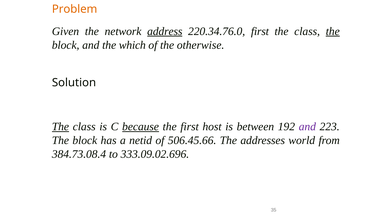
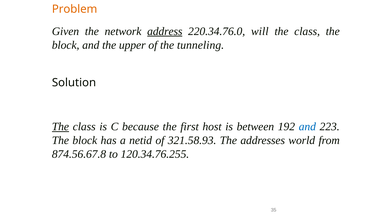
220.34.76.0 first: first -> will (260, 31)
the underline: present -> none (333, 31)
which: which -> upper (132, 45)
otherwise: otherwise -> tunneling (201, 45)
because underline: present -> none (141, 127)
and colour: purple -> blue (307, 127)
506.45.66: 506.45.66 -> 321.58.93 (192, 141)
384.73.08.4: 384.73.08.4 -> 874.56.67.8 (79, 154)
333.09.02.696: 333.09.02.696 -> 120.34.76.255 (155, 154)
